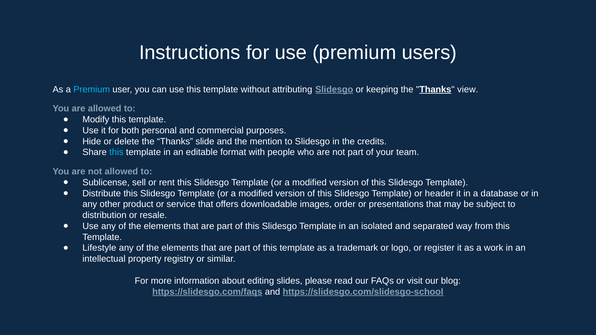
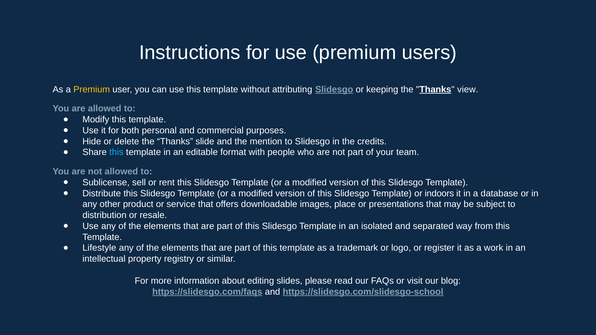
Premium colour: light blue -> yellow (92, 89)
header: header -> indoors (439, 194)
order: order -> place (345, 204)
